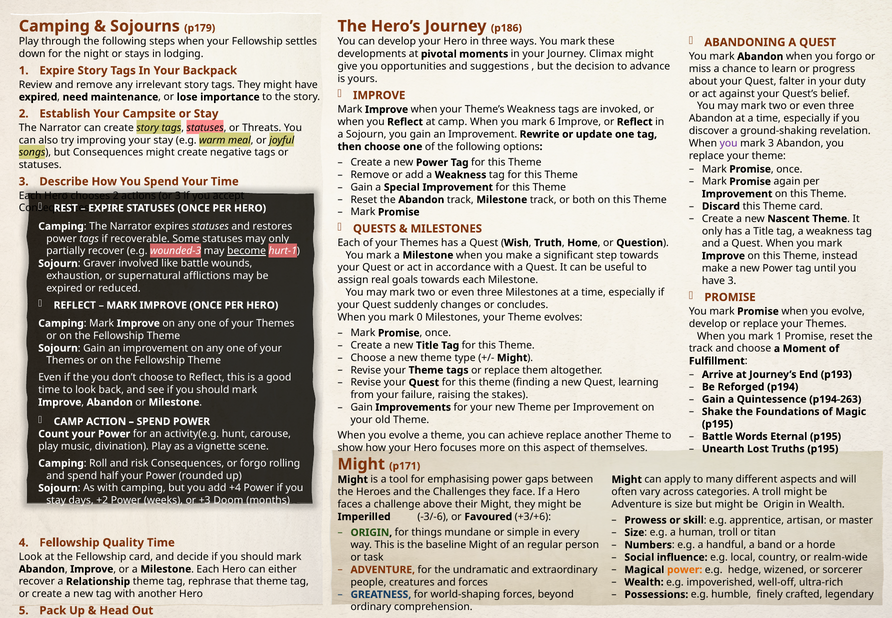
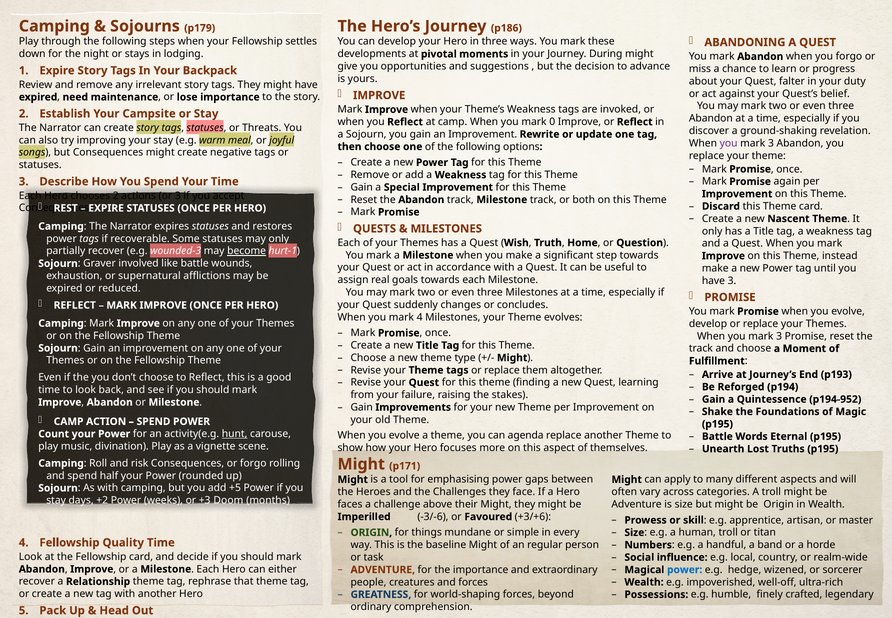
Climax: Climax -> During (606, 54)
6: 6 -> 0 (552, 122)
mark 0: 0 -> 4 (420, 317)
1: 1 -> 3 (779, 336)
p194-263: p194-263 -> p194-952 (835, 399)
hunt underline: none -> present (235, 434)
achieve: achieve -> agenda (526, 435)
+4: +4 -> +5 (235, 488)
the undramatic: undramatic -> importance (481, 569)
power colour: orange -> blue (685, 569)
